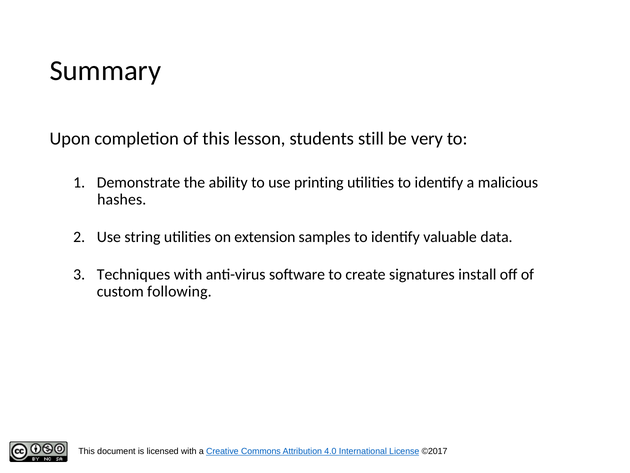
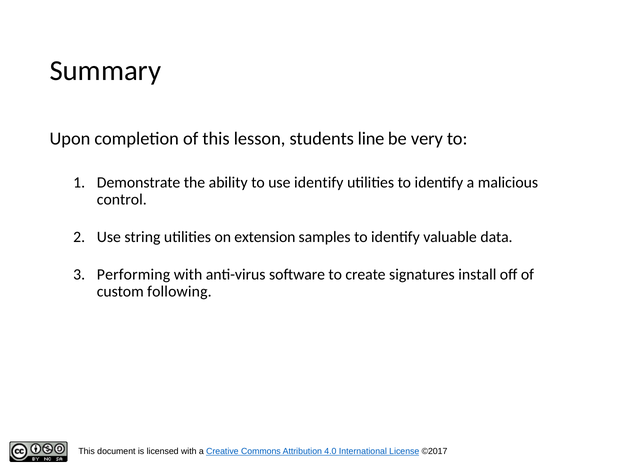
still: still -> line (371, 139)
use printing: printing -> identify (319, 183)
hashes: hashes -> control (122, 200)
Techniques: Techniques -> Performing (134, 274)
